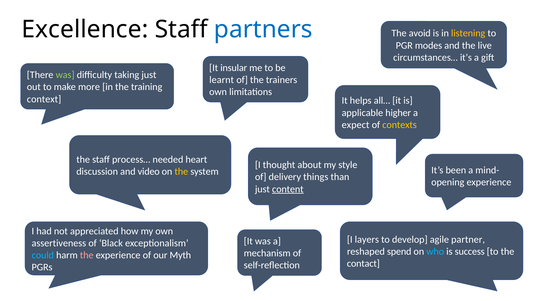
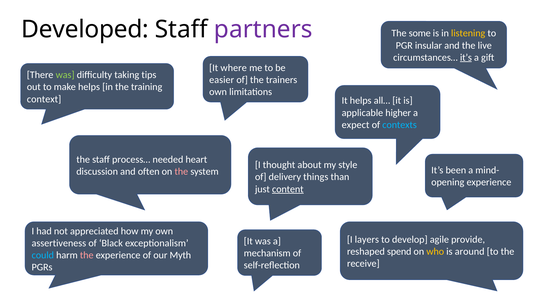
Excellence: Excellence -> Developed (85, 29)
partners colour: blue -> purple (263, 29)
avoid: avoid -> some (420, 33)
modes: modes -> insular (429, 45)
it’s underline: none -> present (466, 57)
insular: insular -> where (234, 68)
taking just: just -> tips (149, 75)
learnt: learnt -> easier (222, 80)
make more: more -> helps (89, 87)
contexts colour: yellow -> light blue (400, 125)
video: video -> often (149, 171)
the colour: yellow -> pink (181, 171)
partner: partner -> provide (468, 239)
who colour: light blue -> yellow (435, 251)
success: success -> around (470, 251)
contact: contact -> receive (363, 263)
